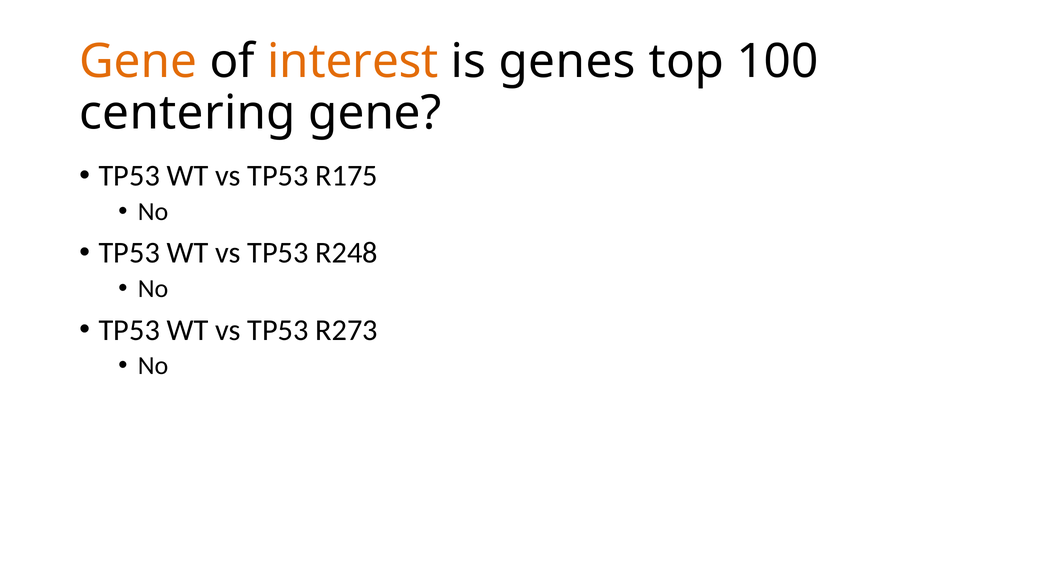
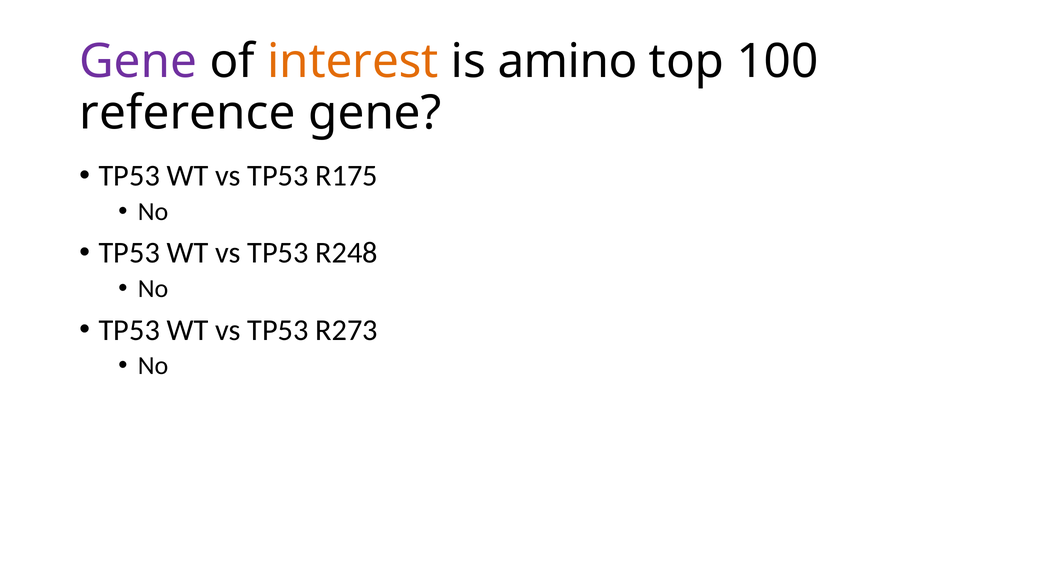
Gene colour: orange -> purple (138, 62)
genes: genes -> amino (568, 62)
centering: centering -> reference (188, 113)
